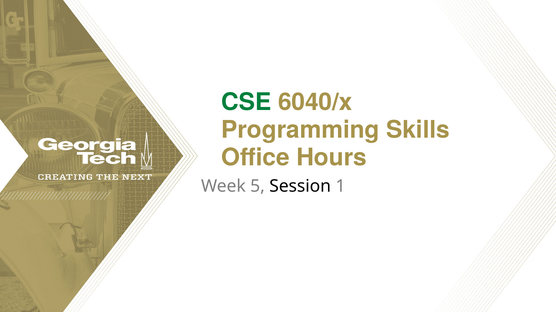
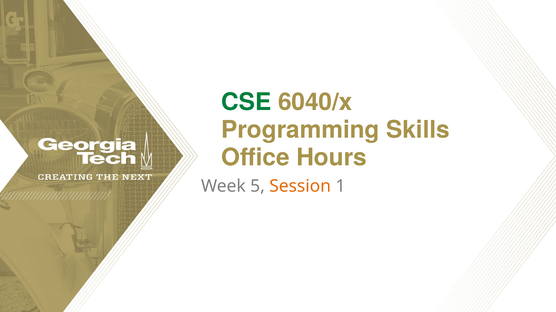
Session colour: black -> orange (300, 187)
